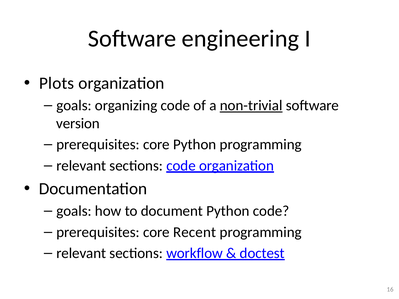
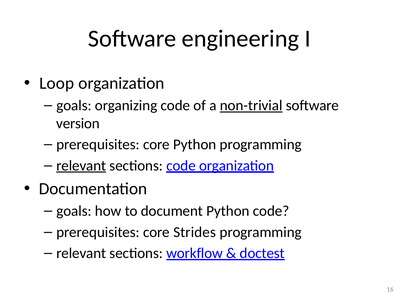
Plots: Plots -> Loop (57, 83)
relevant underline: none -> present (81, 166)
Recent: Recent -> Strides (195, 232)
